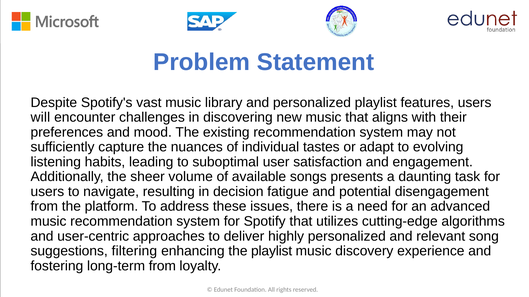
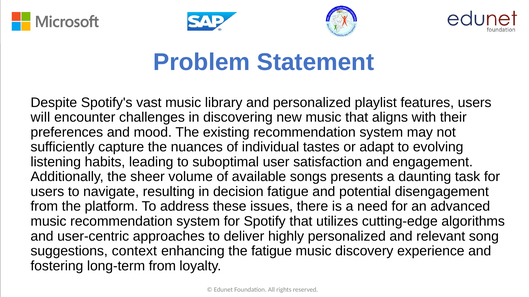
filtering: filtering -> context (134, 251)
the playlist: playlist -> fatigue (272, 251)
